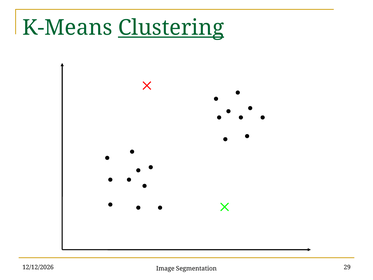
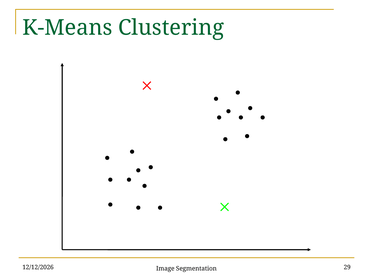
Clustering underline: present -> none (171, 28)
